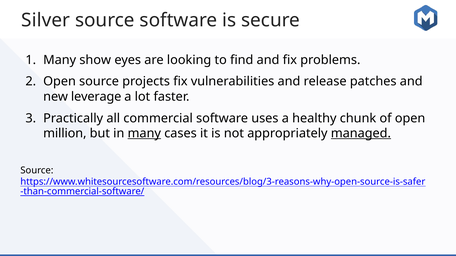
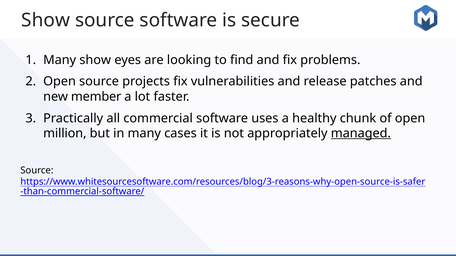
Silver: Silver -> Show (46, 20)
leverage: leverage -> member (96, 97)
many underline: present -> none (144, 134)
